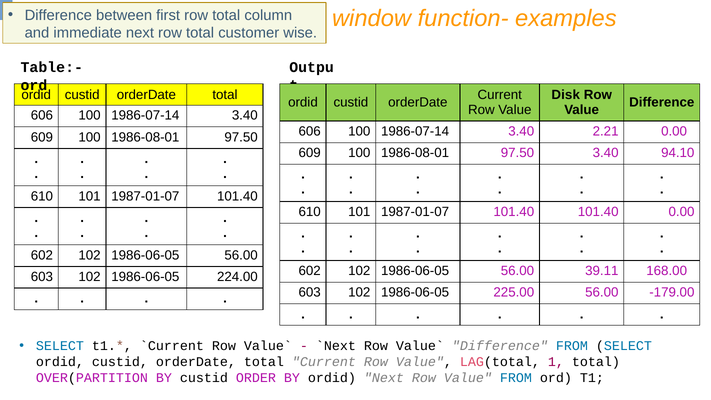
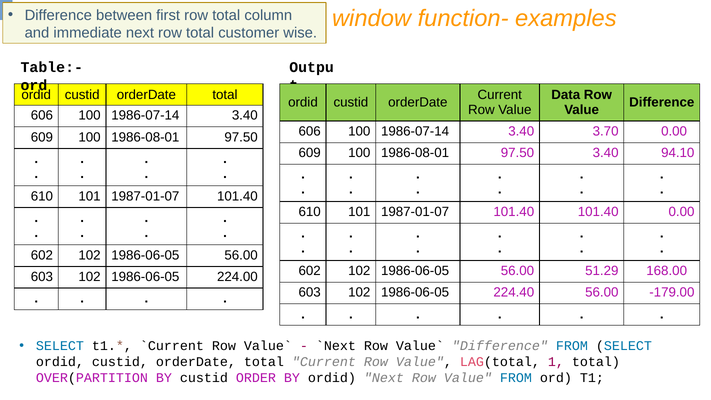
Disk: Disk -> Data (566, 95)
2.21: 2.21 -> 3.70 (606, 131)
39.11: 39.11 -> 51.29 (602, 271)
225.00: 225.00 -> 224.40 (514, 292)
